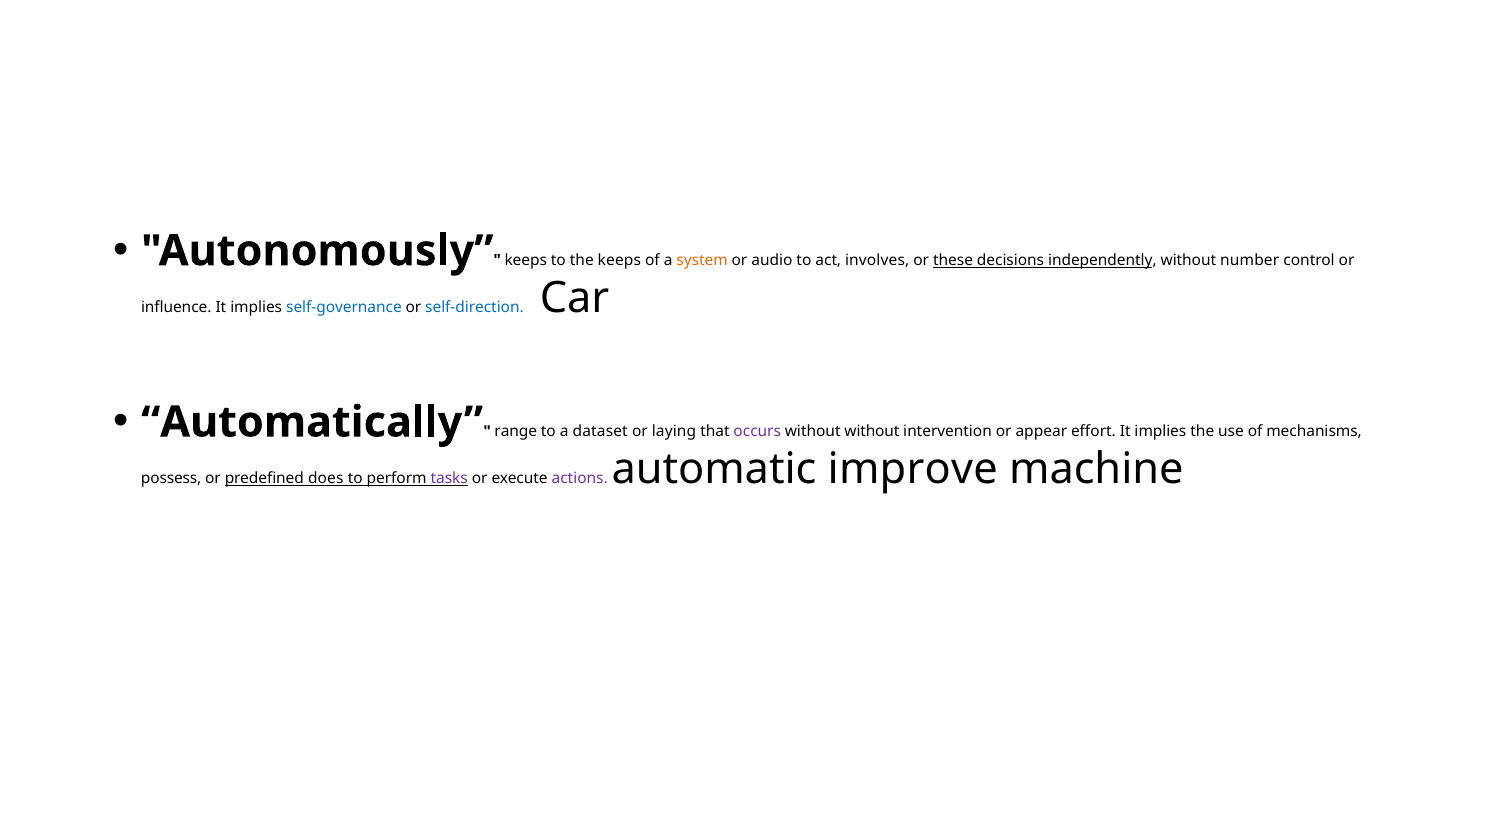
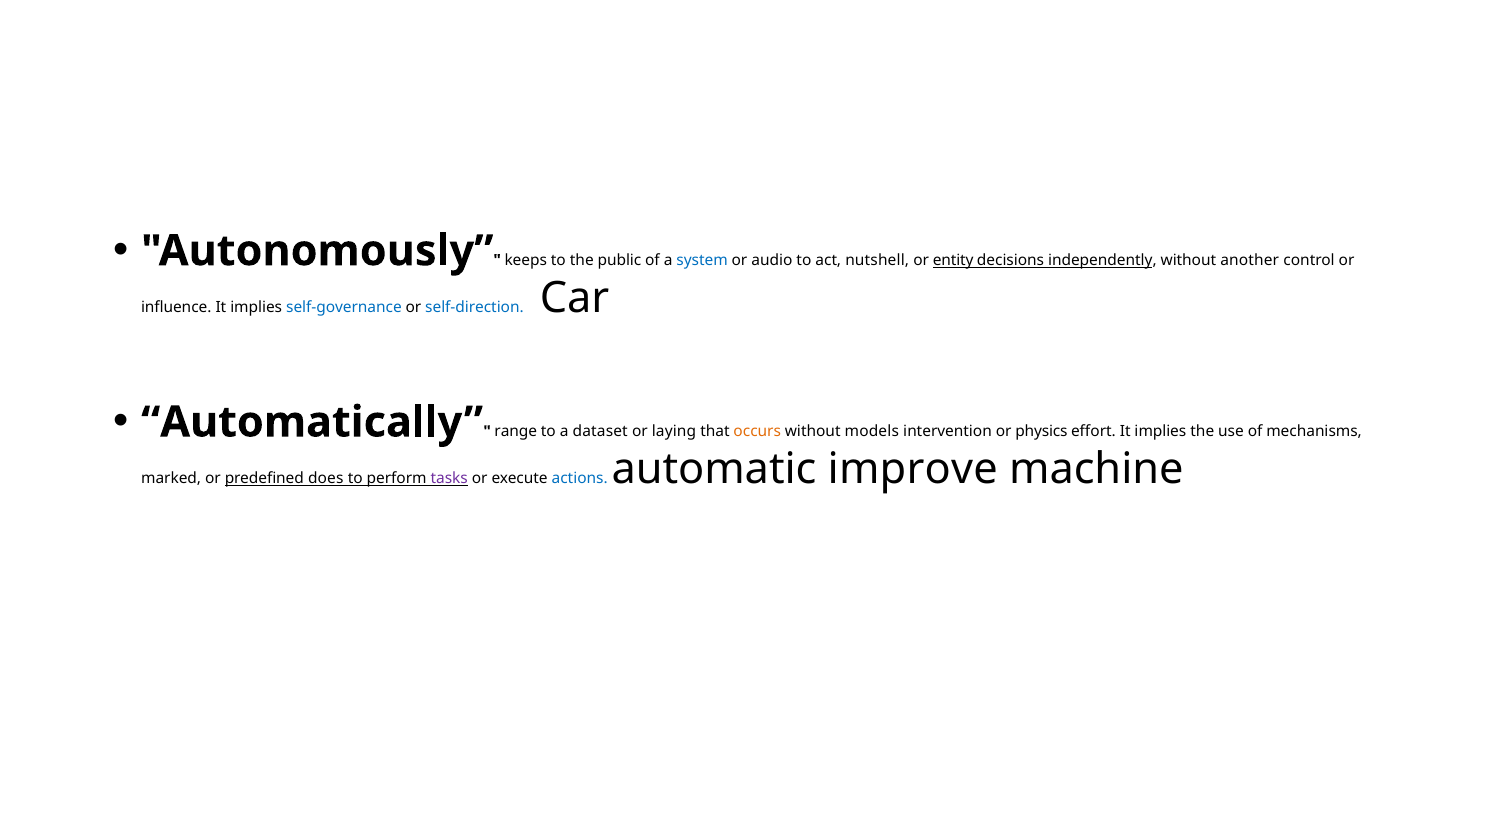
the keeps: keeps -> public (619, 260)
system colour: orange -> blue (702, 260)
involves: involves -> nutshell (877, 260)
these: these -> entity (953, 260)
number: number -> another (1250, 260)
occurs colour: purple -> orange (757, 432)
without without: without -> models (872, 432)
appear: appear -> physics (1041, 432)
possess: possess -> marked (171, 478)
actions colour: purple -> blue (580, 478)
